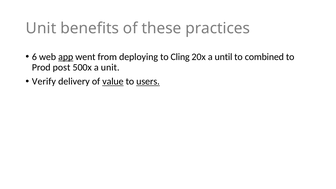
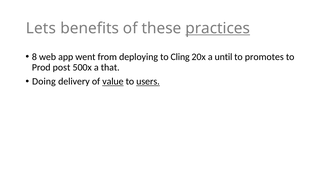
Unit: Unit -> Lets (41, 28)
practices underline: none -> present (218, 28)
6: 6 -> 8 (34, 57)
app underline: present -> none (66, 57)
combined: combined -> promotes (264, 57)
a unit: unit -> that (110, 67)
Verify: Verify -> Doing (44, 81)
